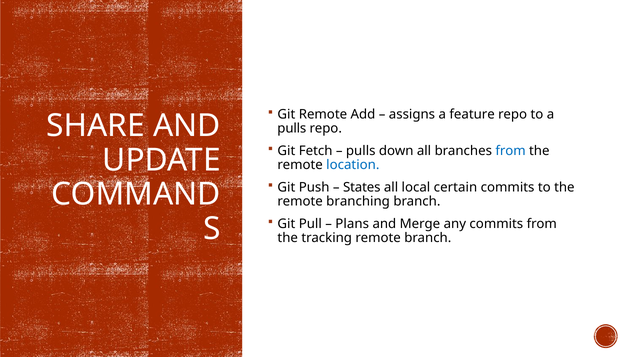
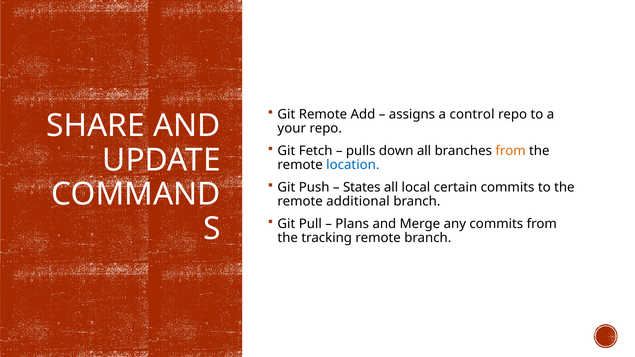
feature: feature -> control (472, 114)
pulls: pulls -> your (292, 129)
from colour: blue -> orange (511, 151)
branching: branching -> additional (358, 202)
